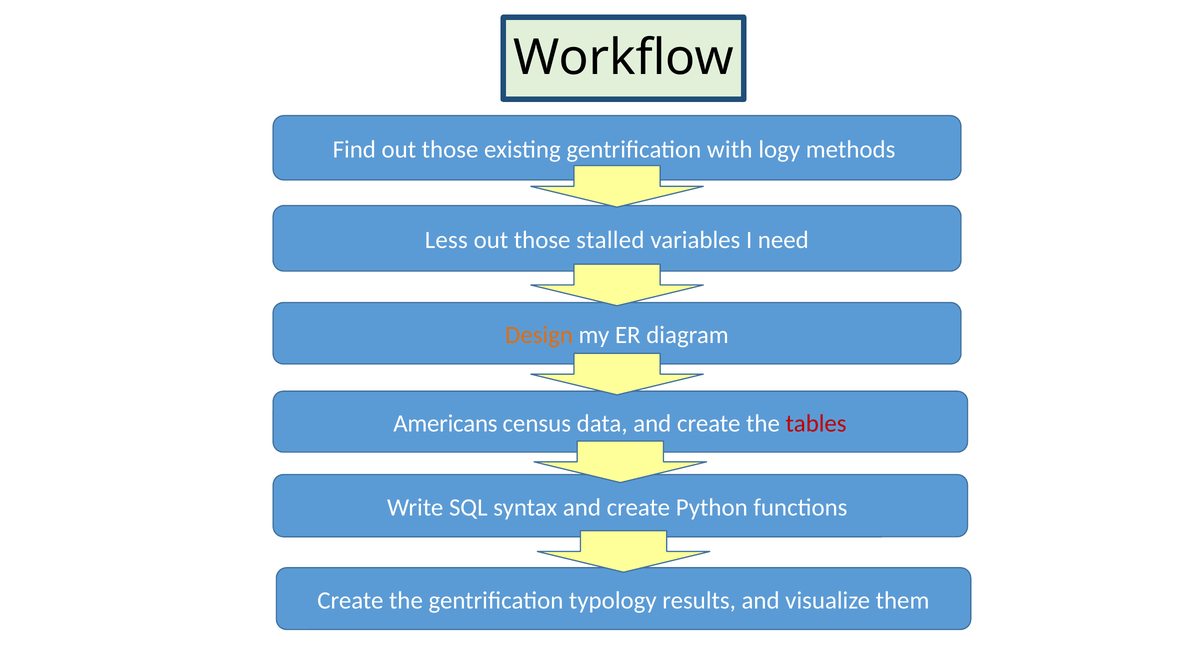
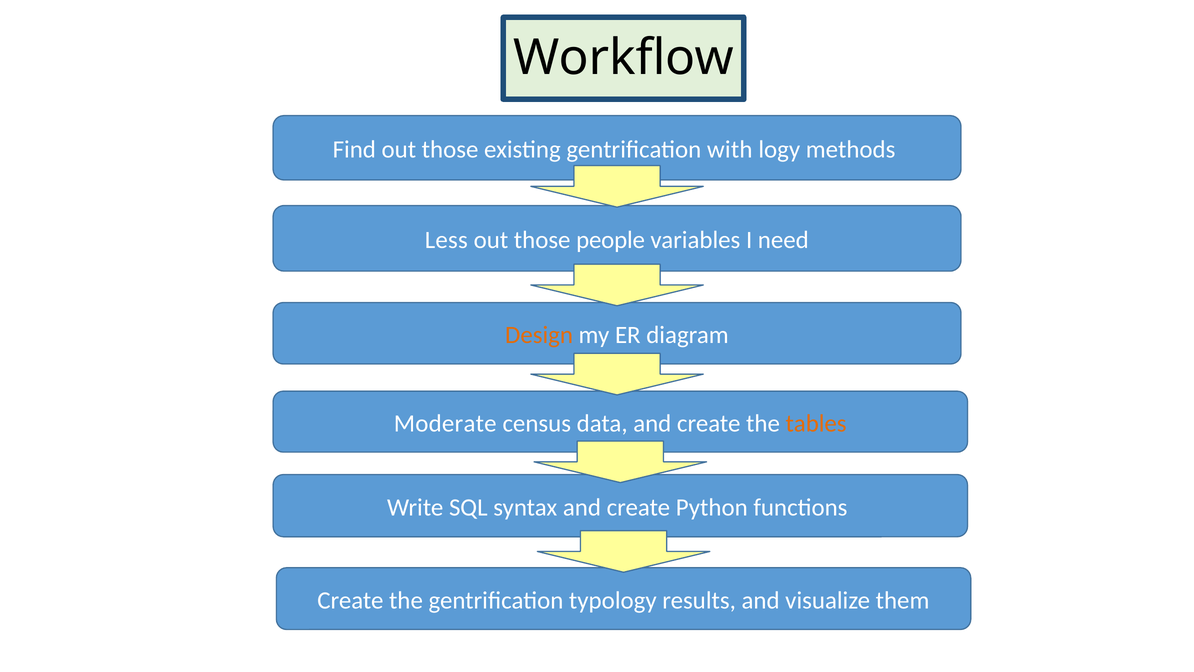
stalled: stalled -> people (611, 240)
Americans: Americans -> Moderate (445, 423)
tables colour: red -> orange (816, 423)
